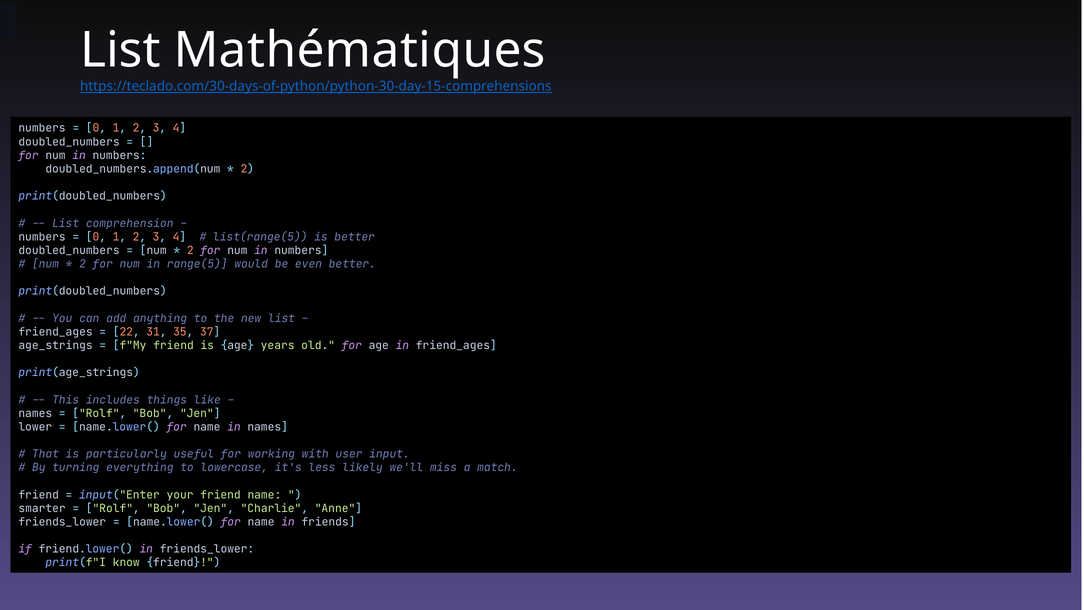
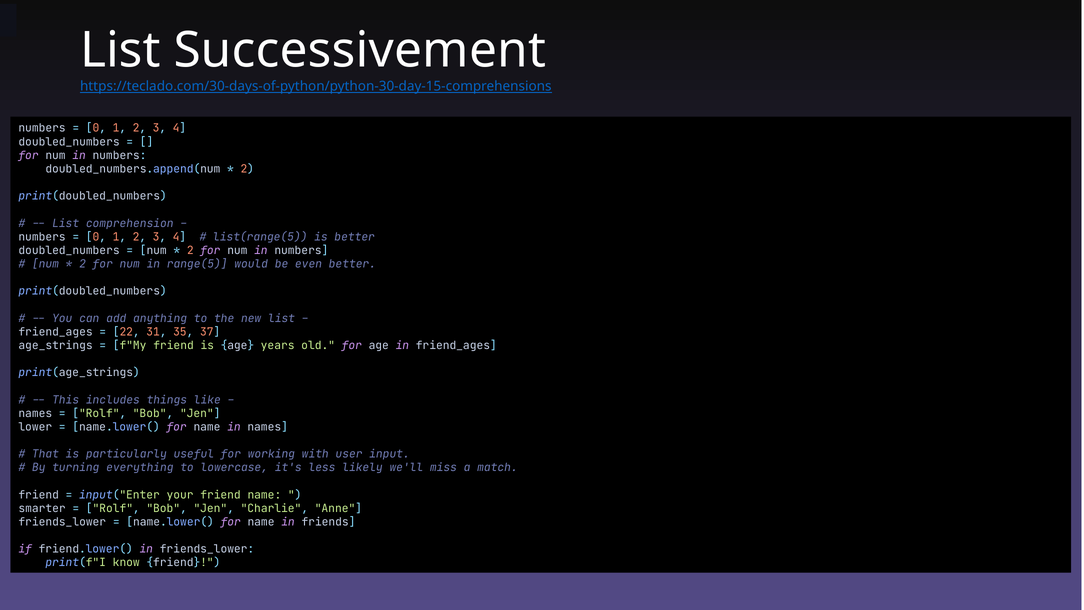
Mathématiques: Mathématiques -> Successivement (360, 50)
